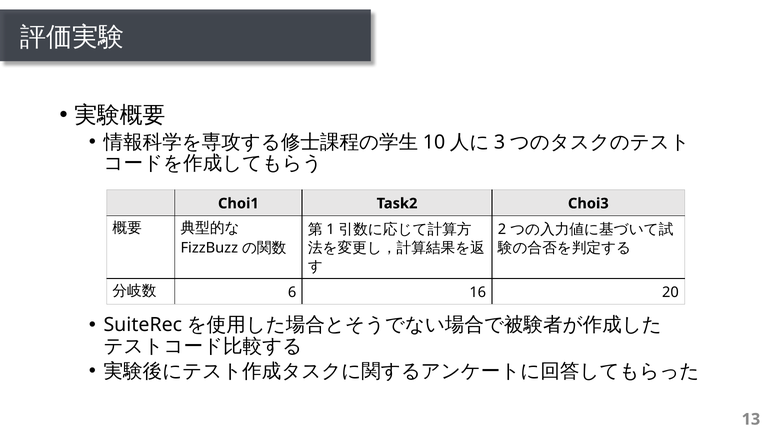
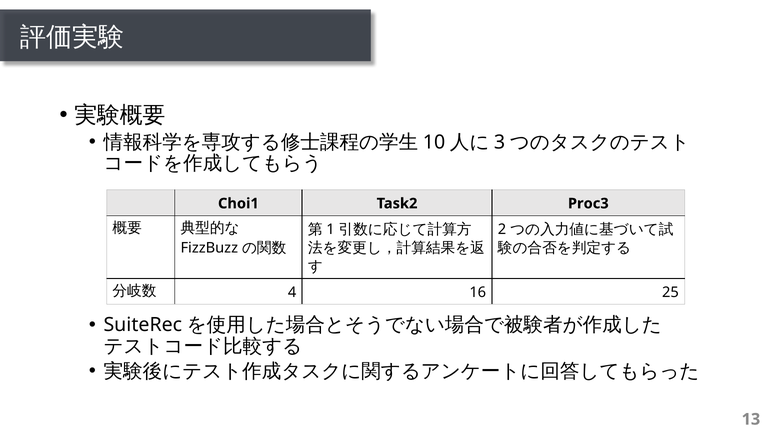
Choi3: Choi3 -> Proc3 (588, 203)
6: 6 -> 4 (292, 292)
20: 20 -> 25 (670, 292)
